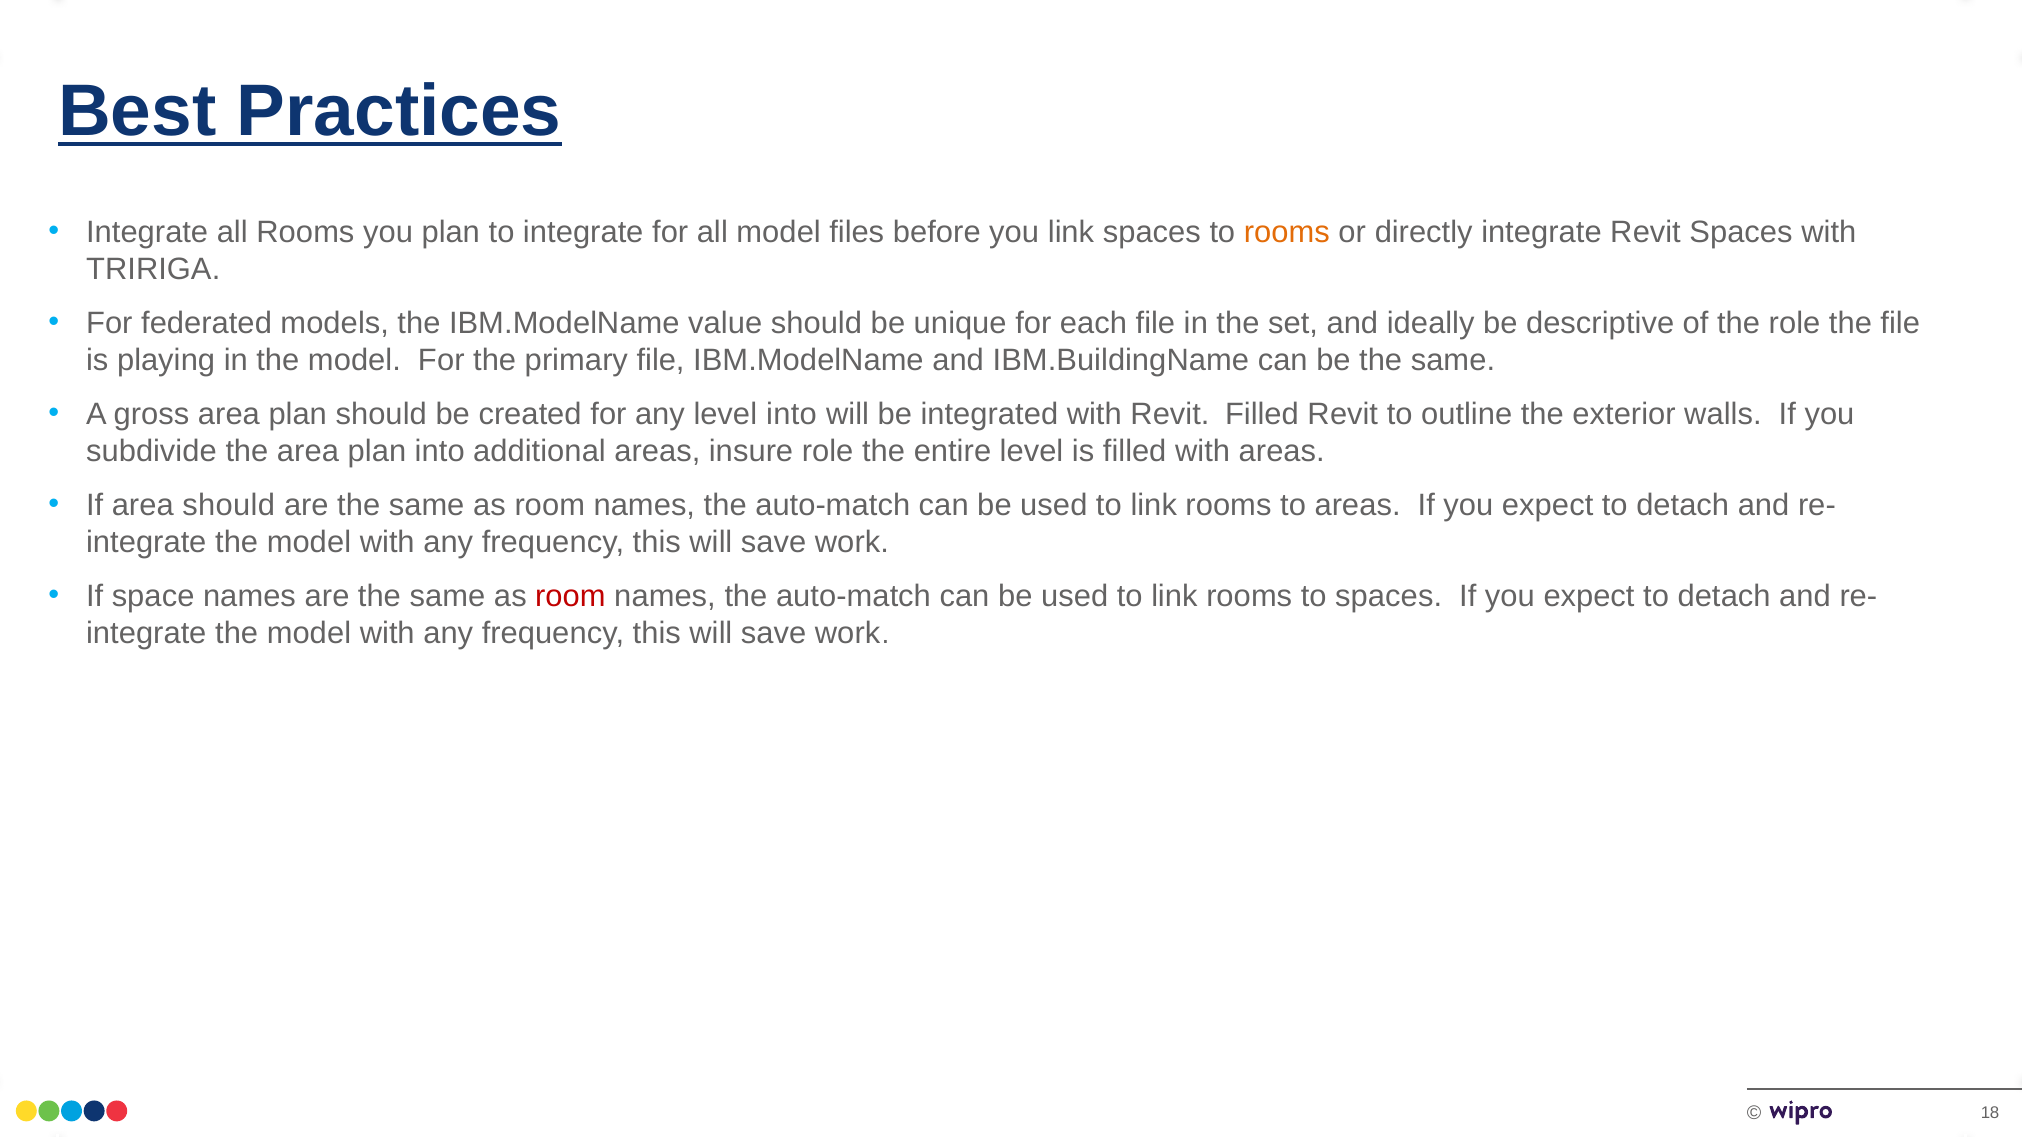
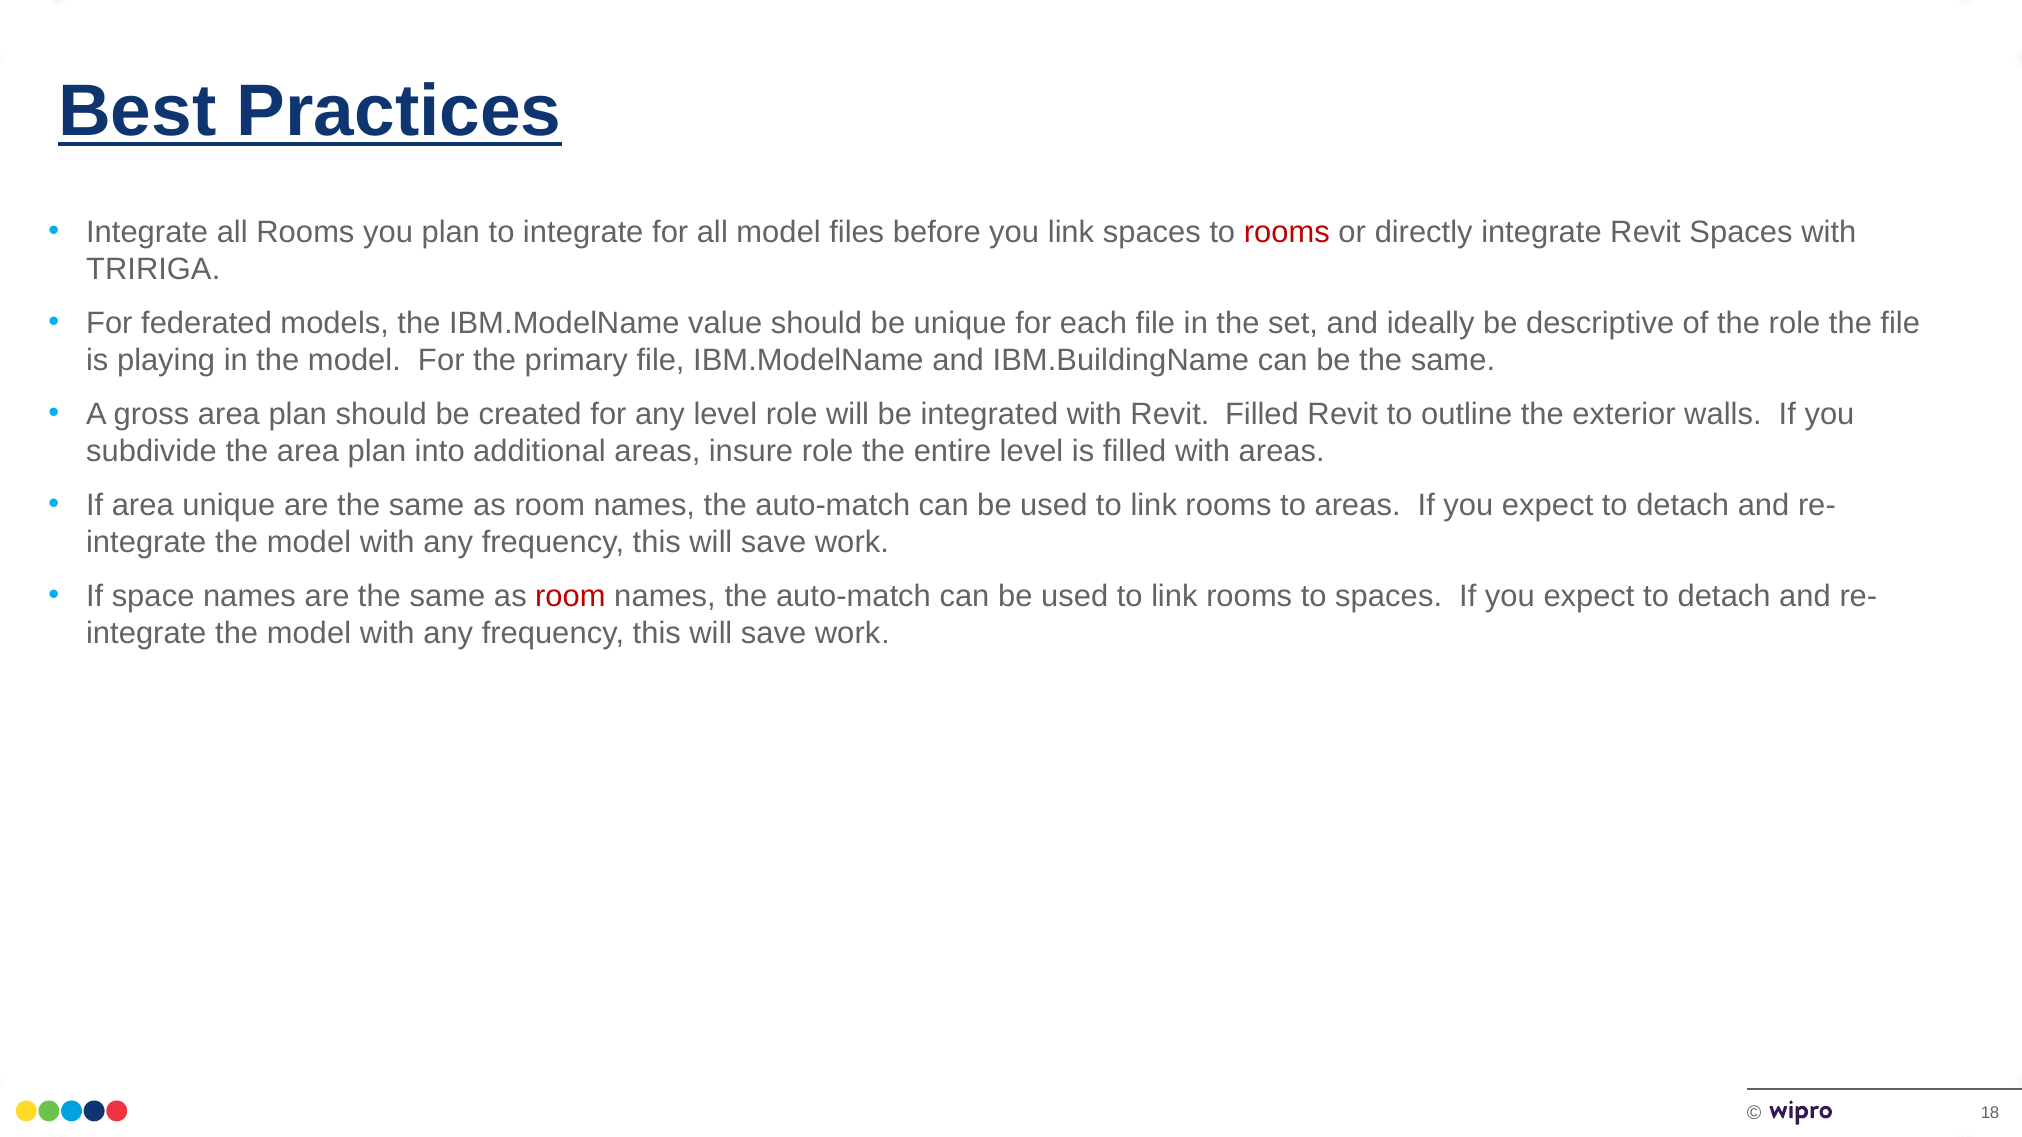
rooms colour: orange -> red (1287, 232)
level into: into -> role (792, 415)
area should: should -> unique (229, 506)
